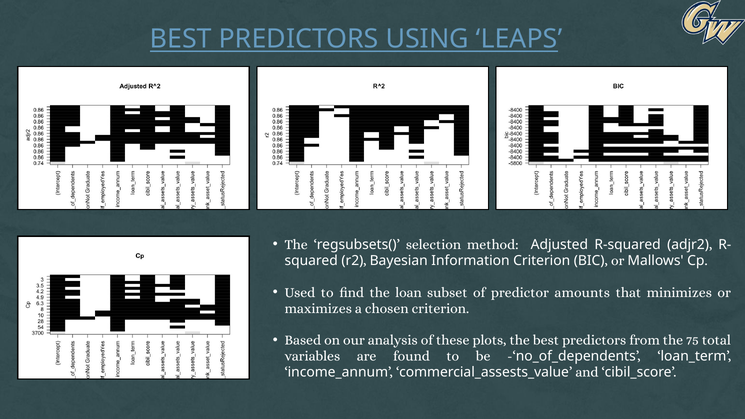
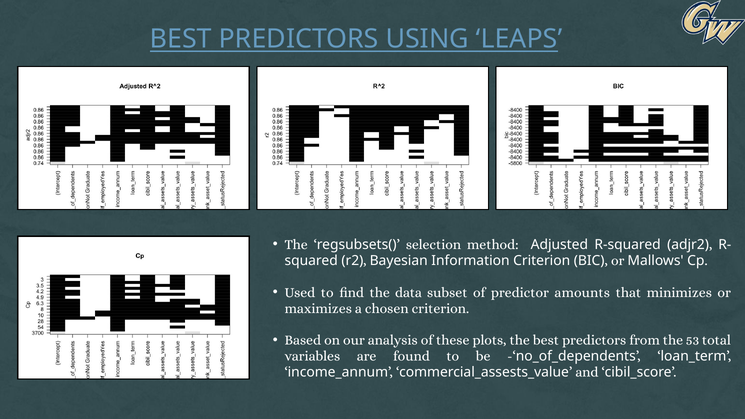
loan: loan -> data (409, 293)
75: 75 -> 53 (693, 340)
